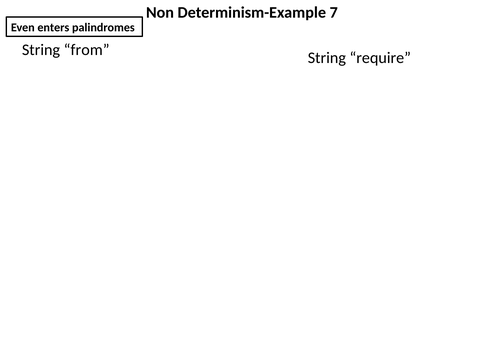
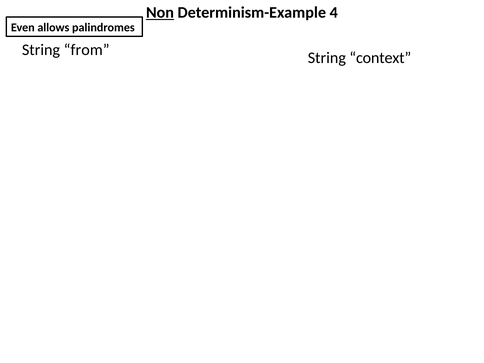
Non underline: none -> present (160, 13)
7: 7 -> 4 (334, 13)
enters: enters -> allows (53, 28)
require: require -> context (380, 58)
